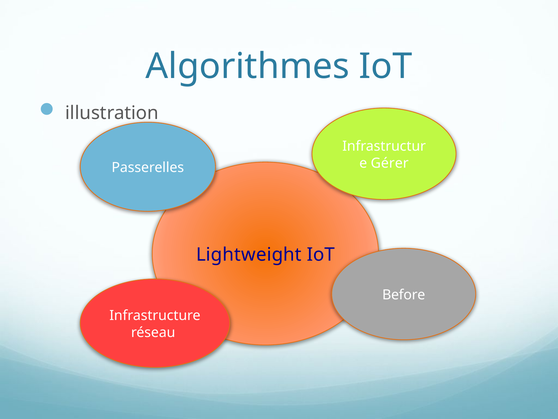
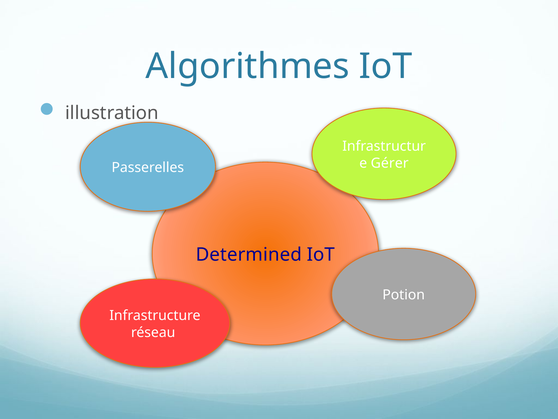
Lightweight: Lightweight -> Determined (249, 255)
Before: Before -> Potion (404, 295)
